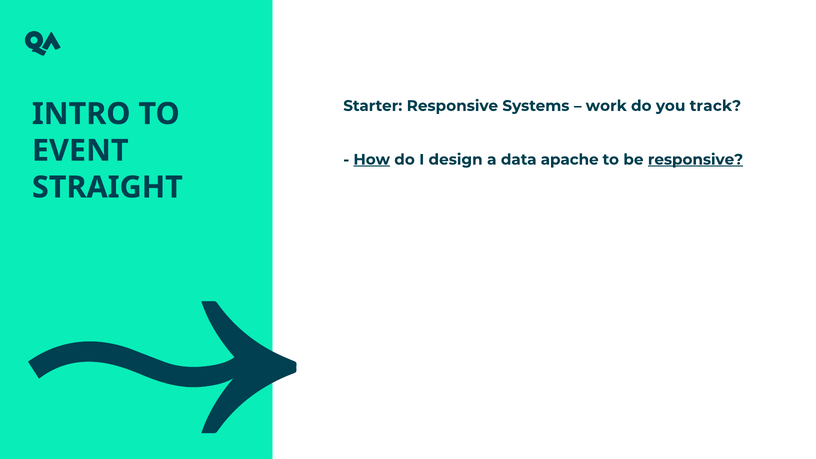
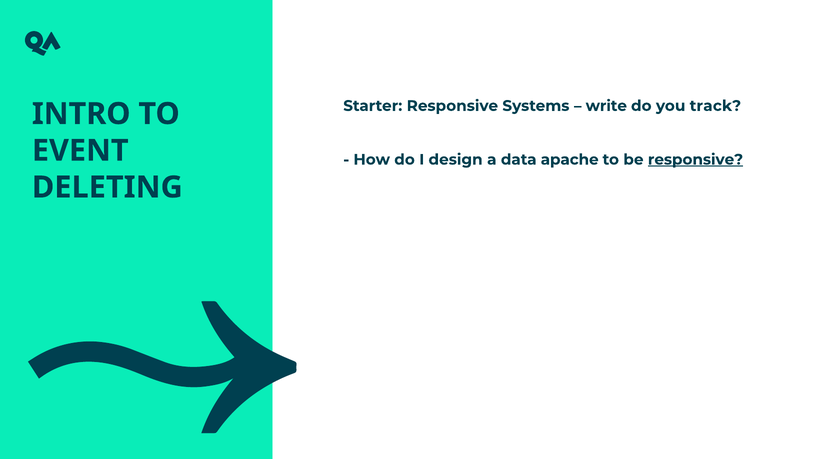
work: work -> write (606, 106)
How underline: present -> none (372, 160)
STRAIGHT: STRAIGHT -> DELETING (107, 187)
